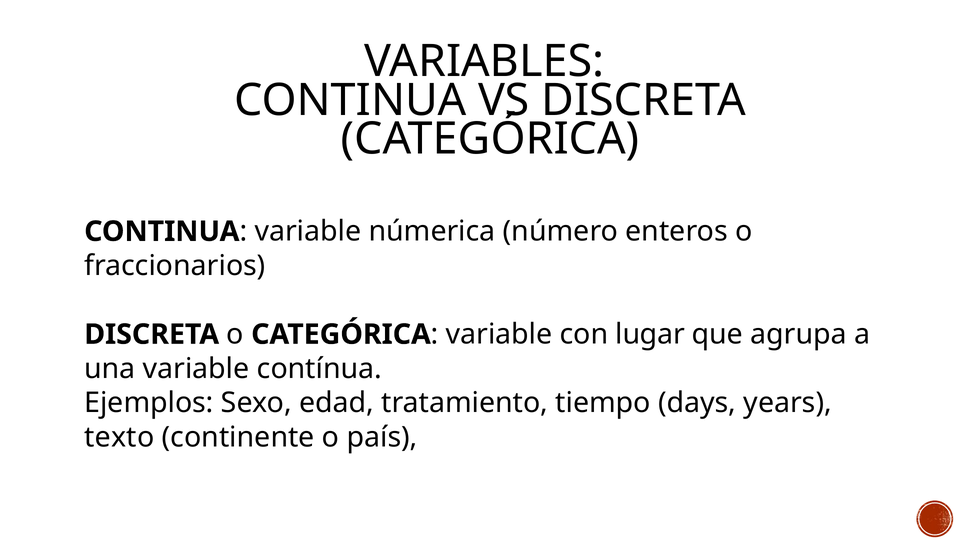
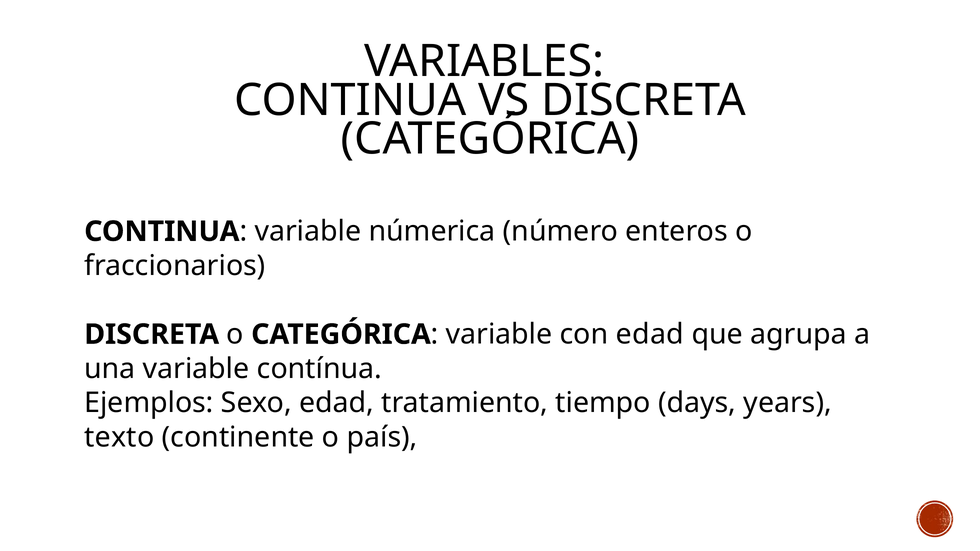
con lugar: lugar -> edad (650, 335)
